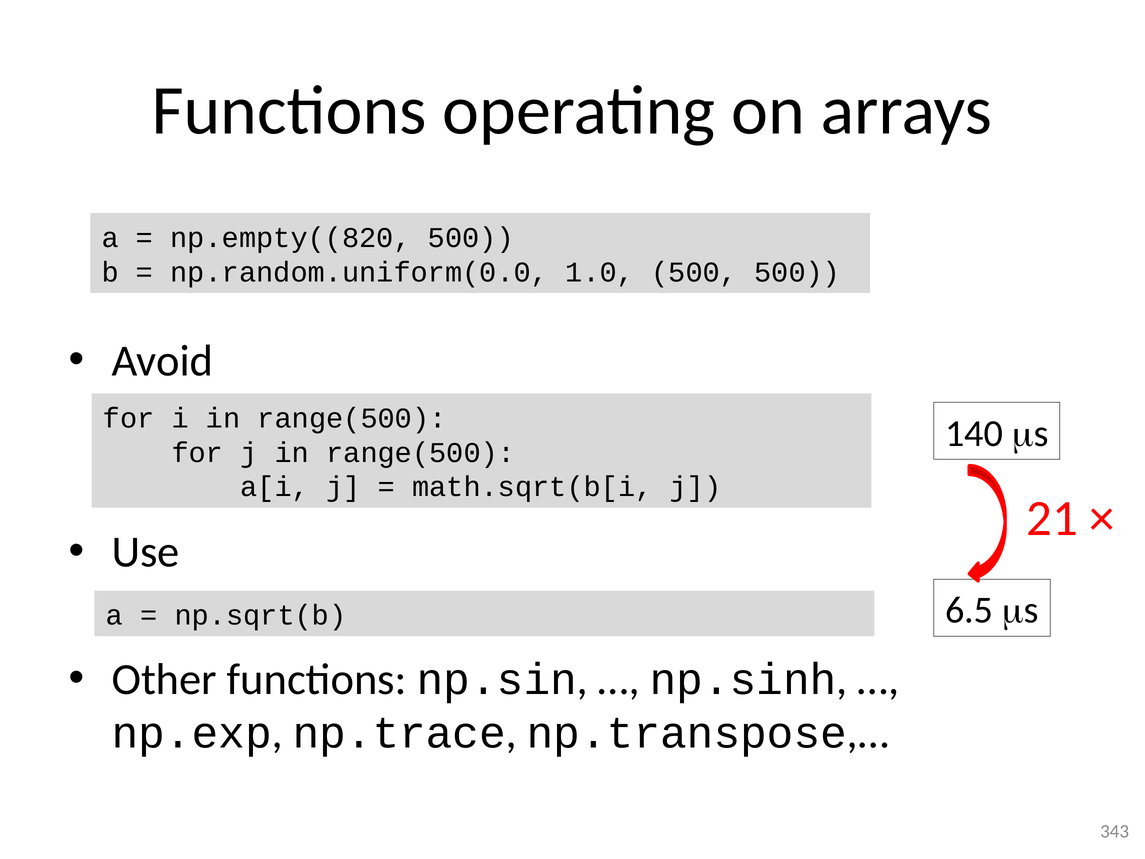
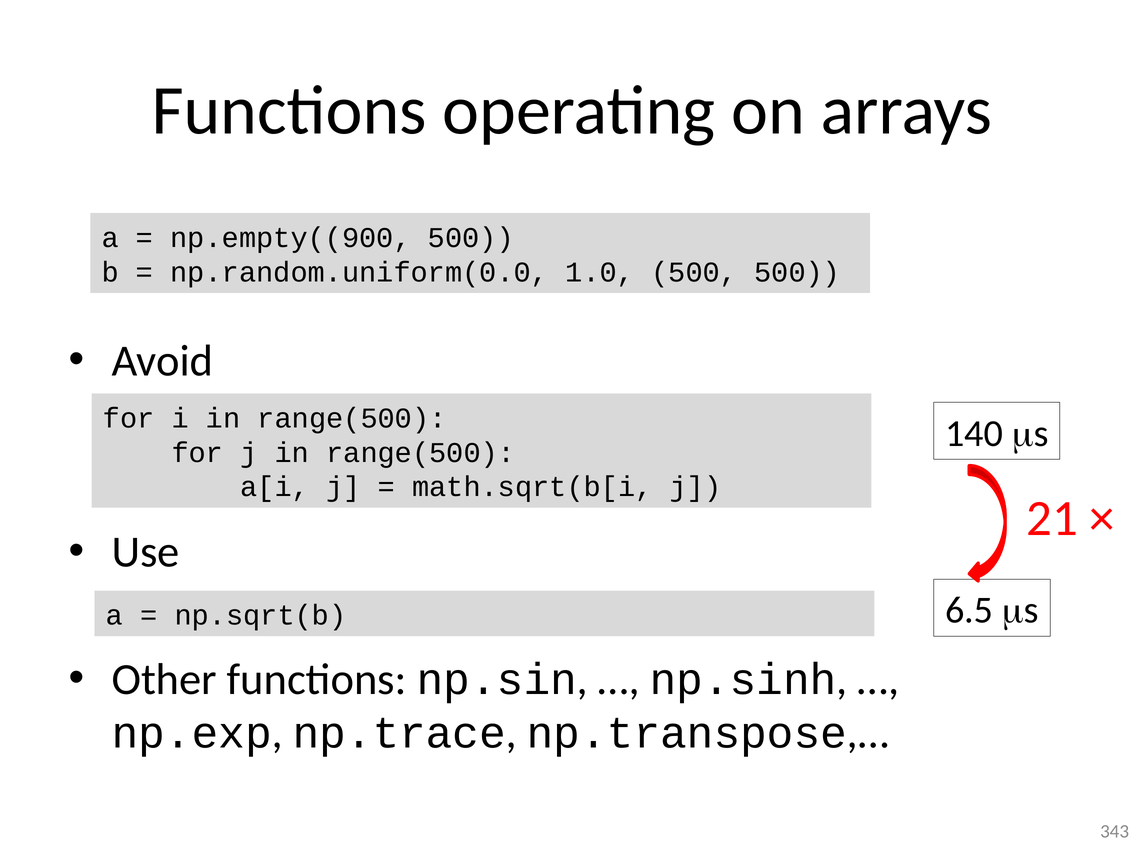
np.empty((820: np.empty((820 -> np.empty((900 (291, 238)
